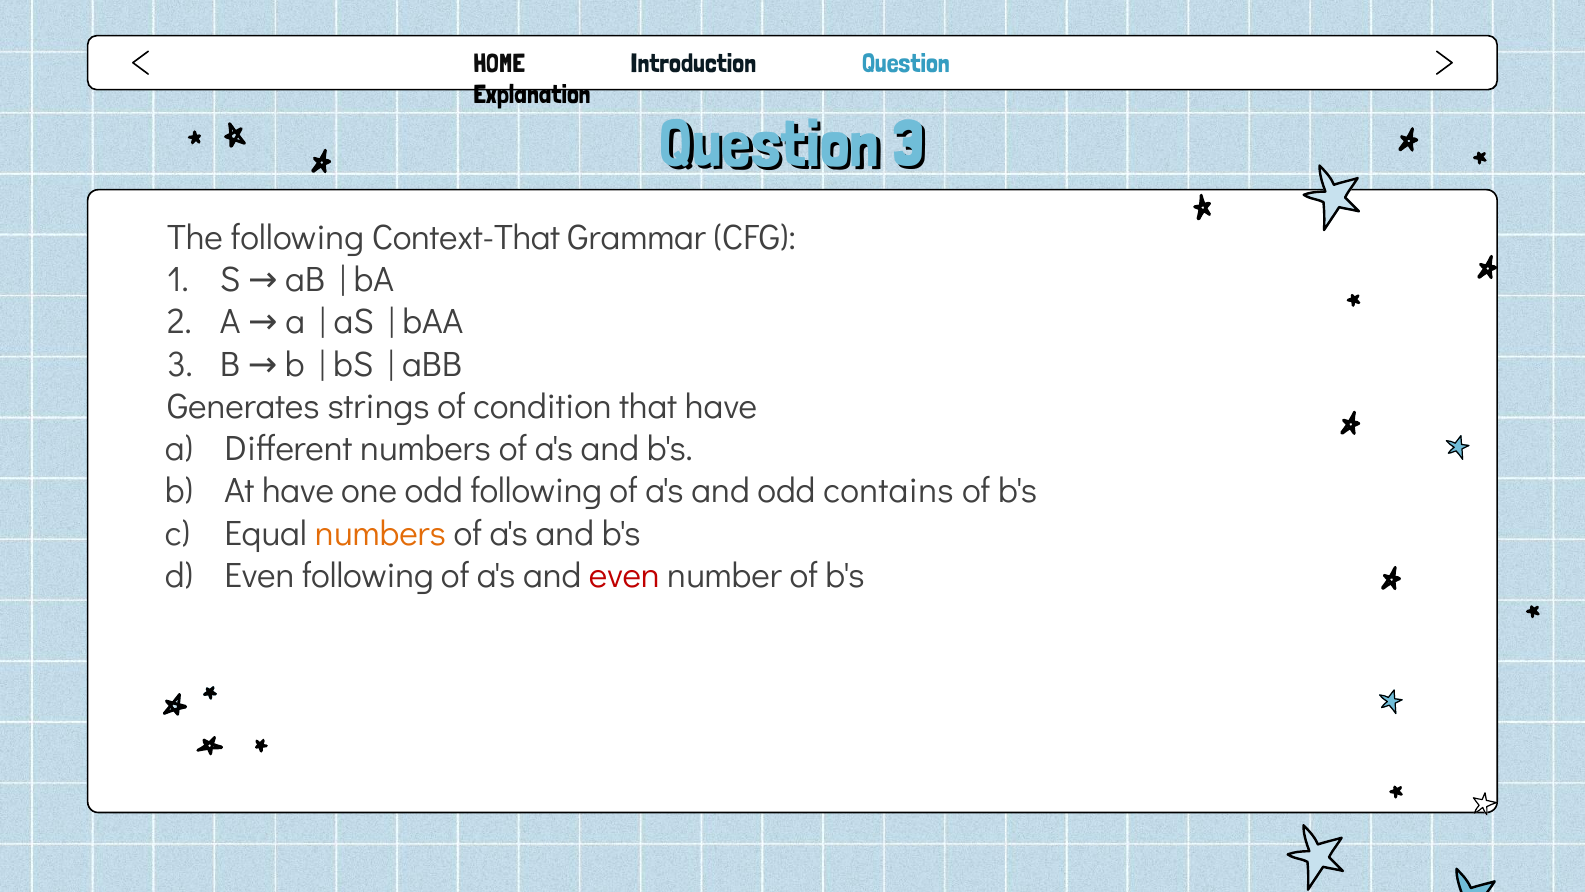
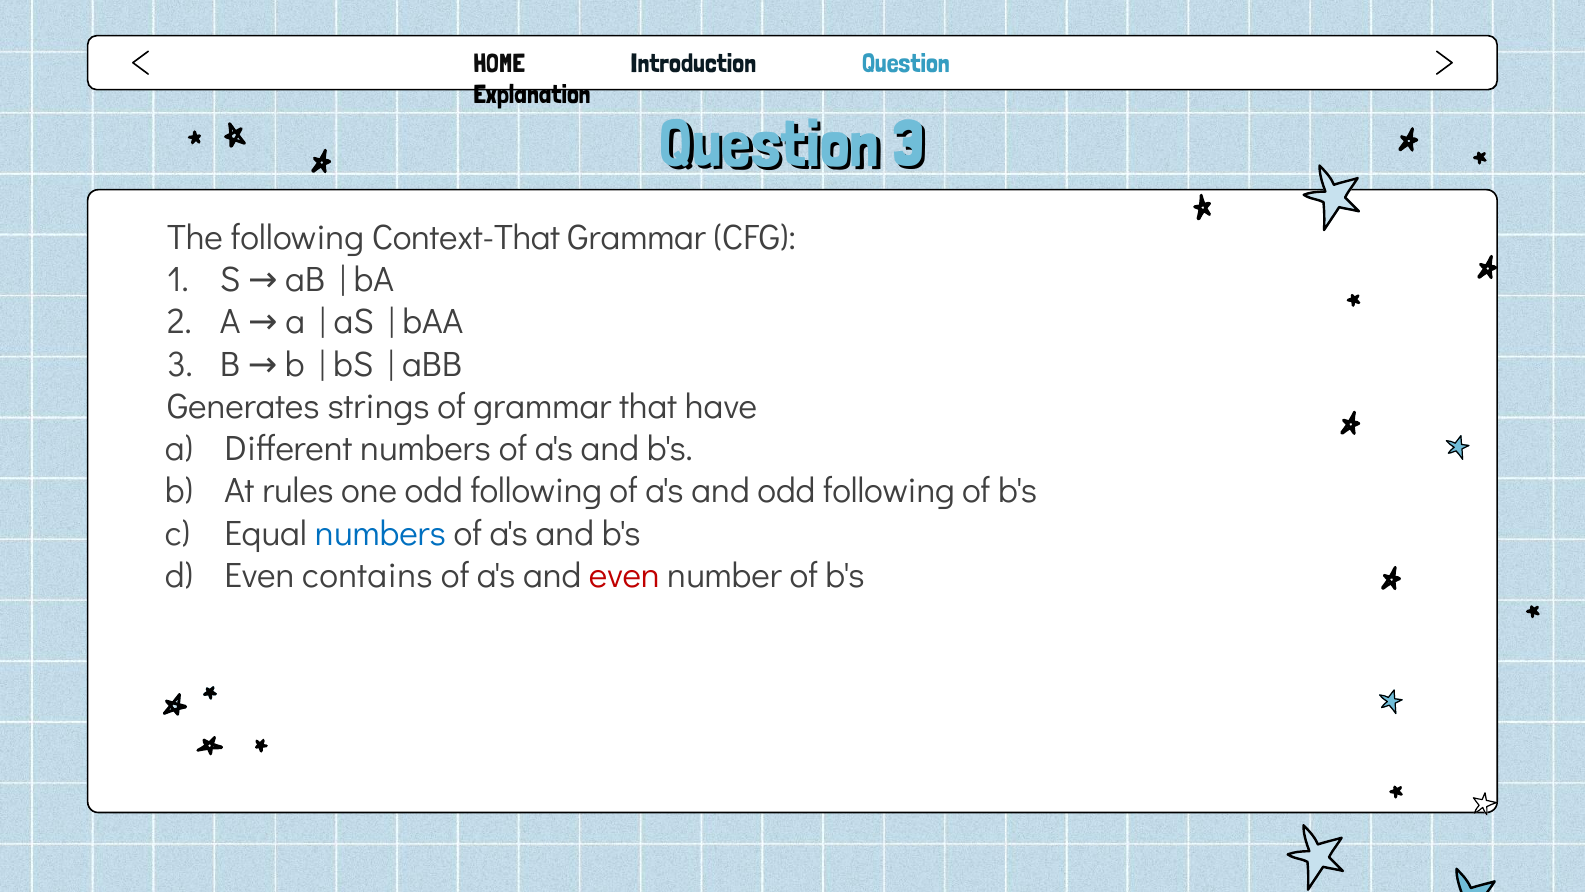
of condition: condition -> grammar (542, 407)
At have: have -> rules (298, 491)
and odd contains: contains -> following (889, 491)
numbers colour: orange -> blue (380, 533)
Even following: following -> contains (367, 576)
